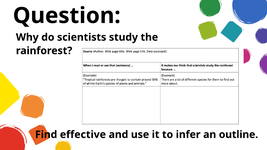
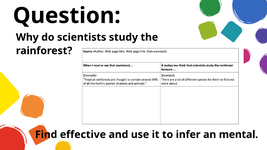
outline: outline -> mental (238, 135)
